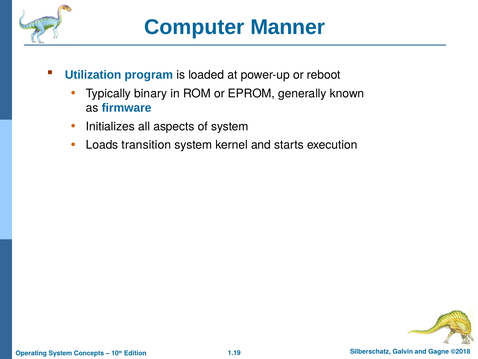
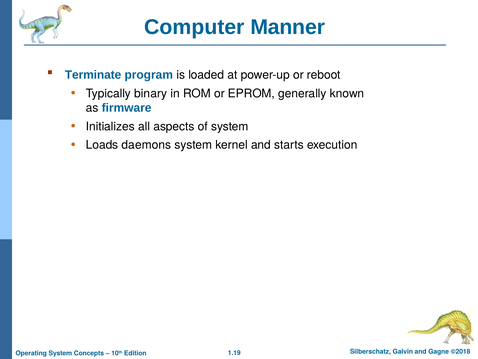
Utilization: Utilization -> Terminate (93, 75)
transition: transition -> daemons (146, 145)
